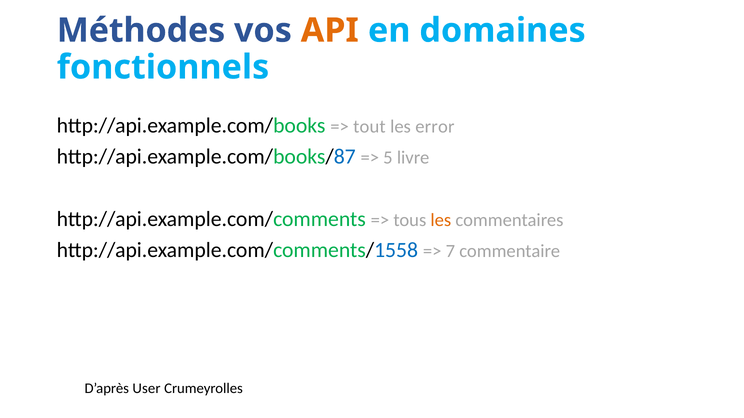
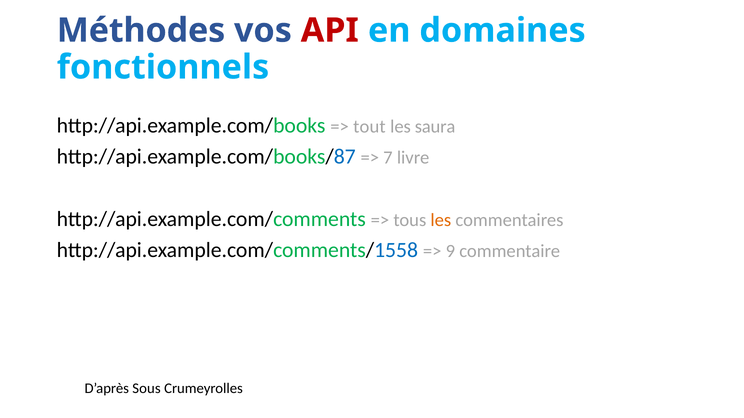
API colour: orange -> red (330, 31)
error: error -> saura (435, 127)
5: 5 -> 7 (388, 158)
7: 7 -> 9 (450, 252)
User: User -> Sous (146, 389)
